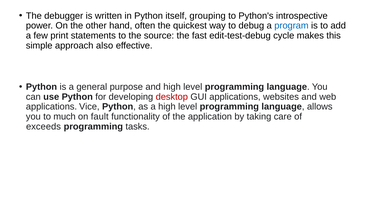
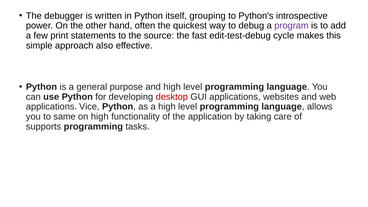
program colour: blue -> purple (291, 26)
much: much -> same (65, 117)
on fault: fault -> high (100, 117)
exceeds: exceeds -> supports (44, 127)
